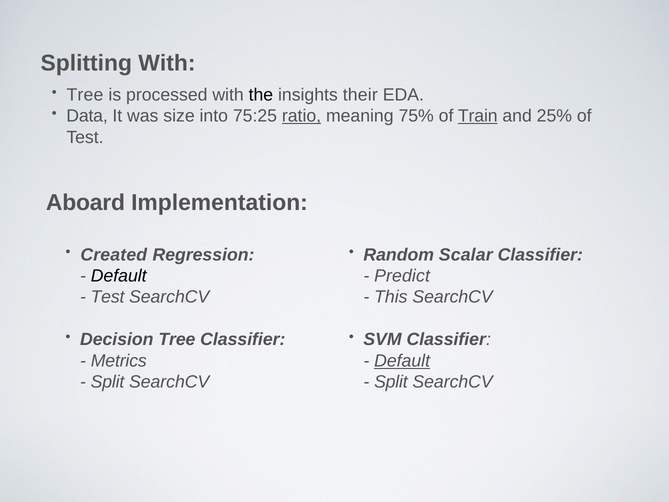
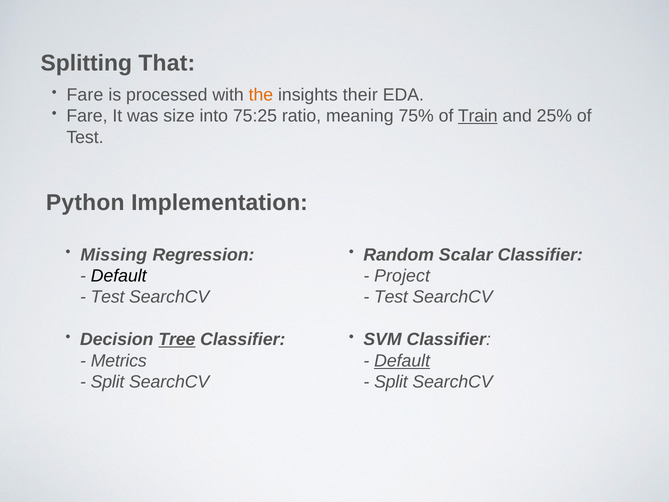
Splitting With: With -> That (167, 63)
Tree: Tree -> Fare (85, 95)
the colour: black -> orange (261, 95)
Data: Data -> Fare (87, 116)
ratio underline: present -> none (302, 116)
Aboard: Aboard -> Python (85, 202)
Created: Created -> Missing (114, 255)
Predict: Predict -> Project (402, 276)
This: This -> Test (391, 297)
Tree underline: none -> present (177, 339)
